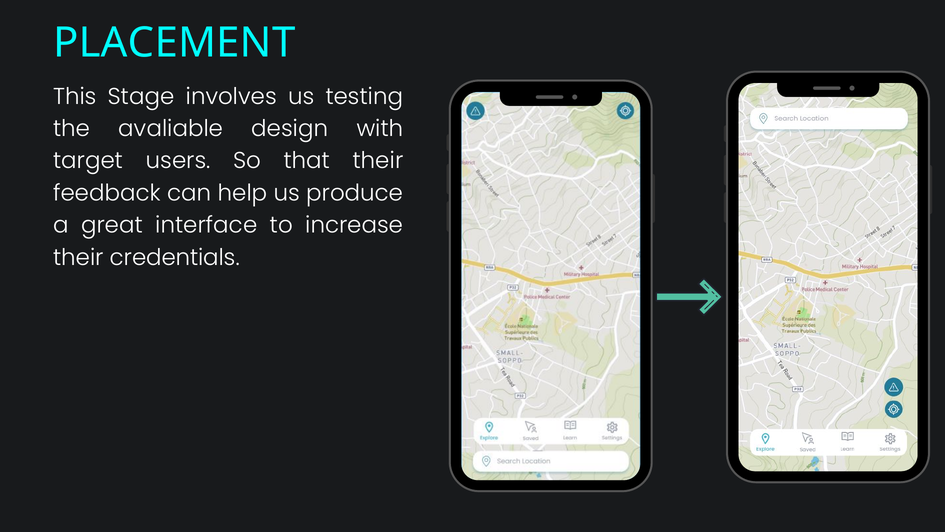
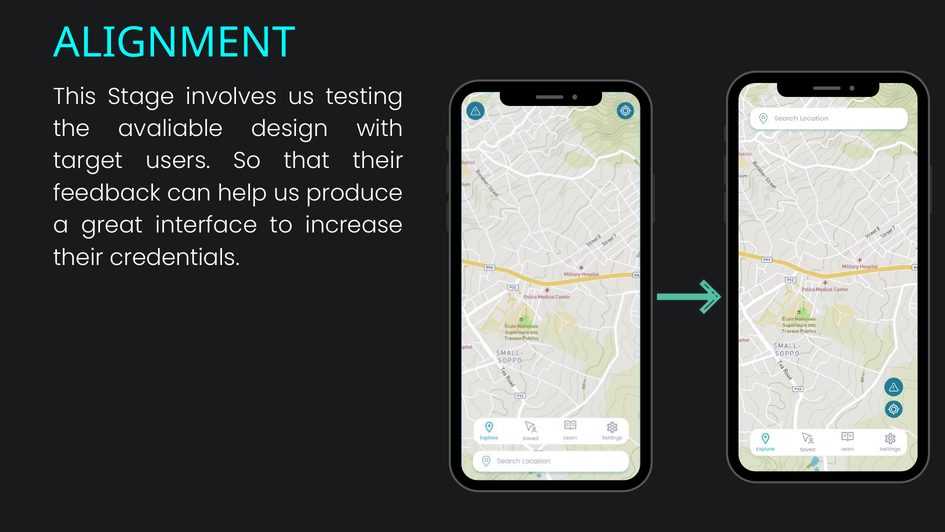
PLACEMENT: PLACEMENT -> ALIGNMENT (174, 43)
